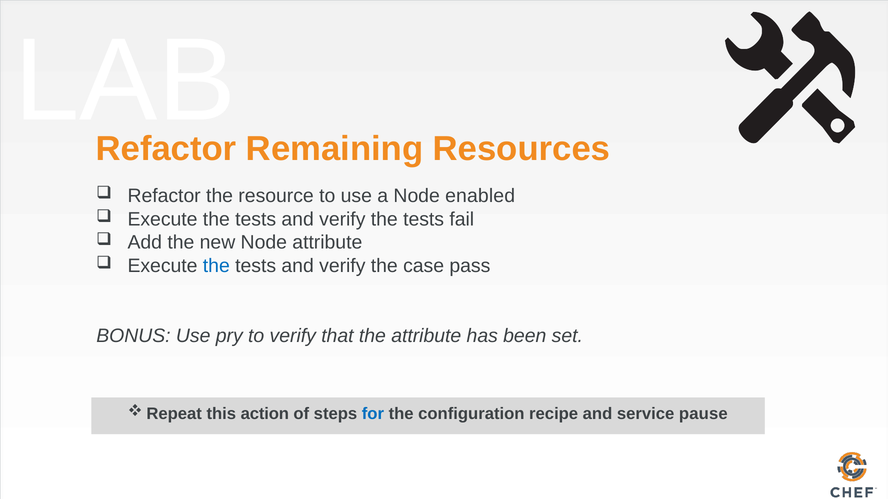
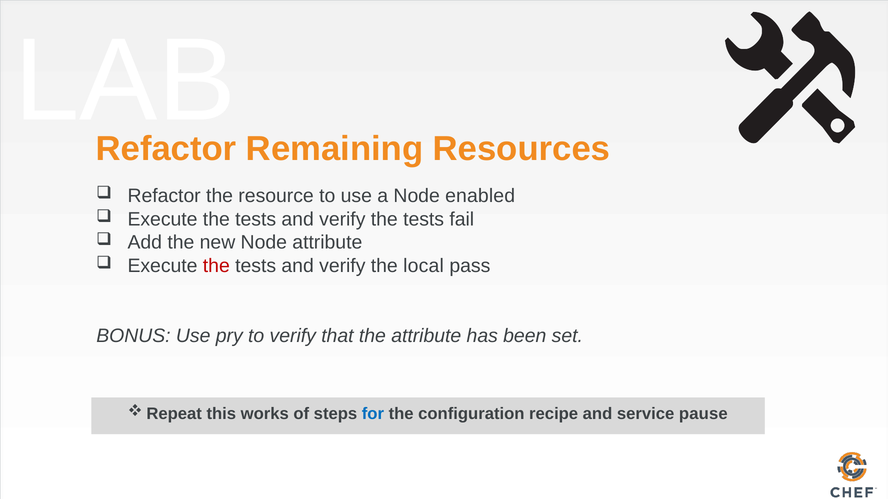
the colour: blue -> red (216, 266)
case: case -> local (423, 266)
action: action -> works (265, 414)
